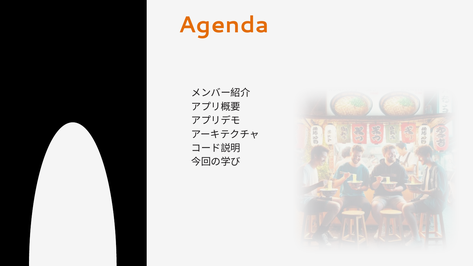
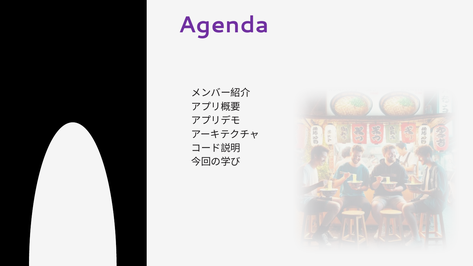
Agenda colour: orange -> purple (224, 25)
